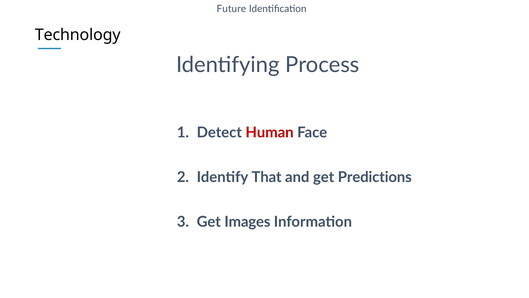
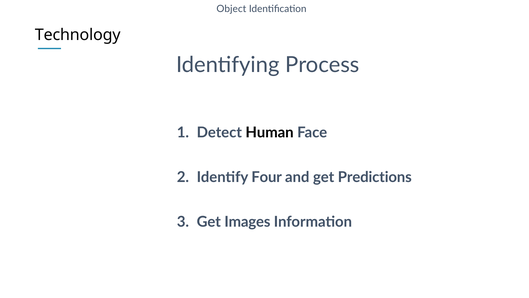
Future: Future -> Object (231, 9)
Human colour: red -> black (270, 132)
That: That -> Four (267, 177)
